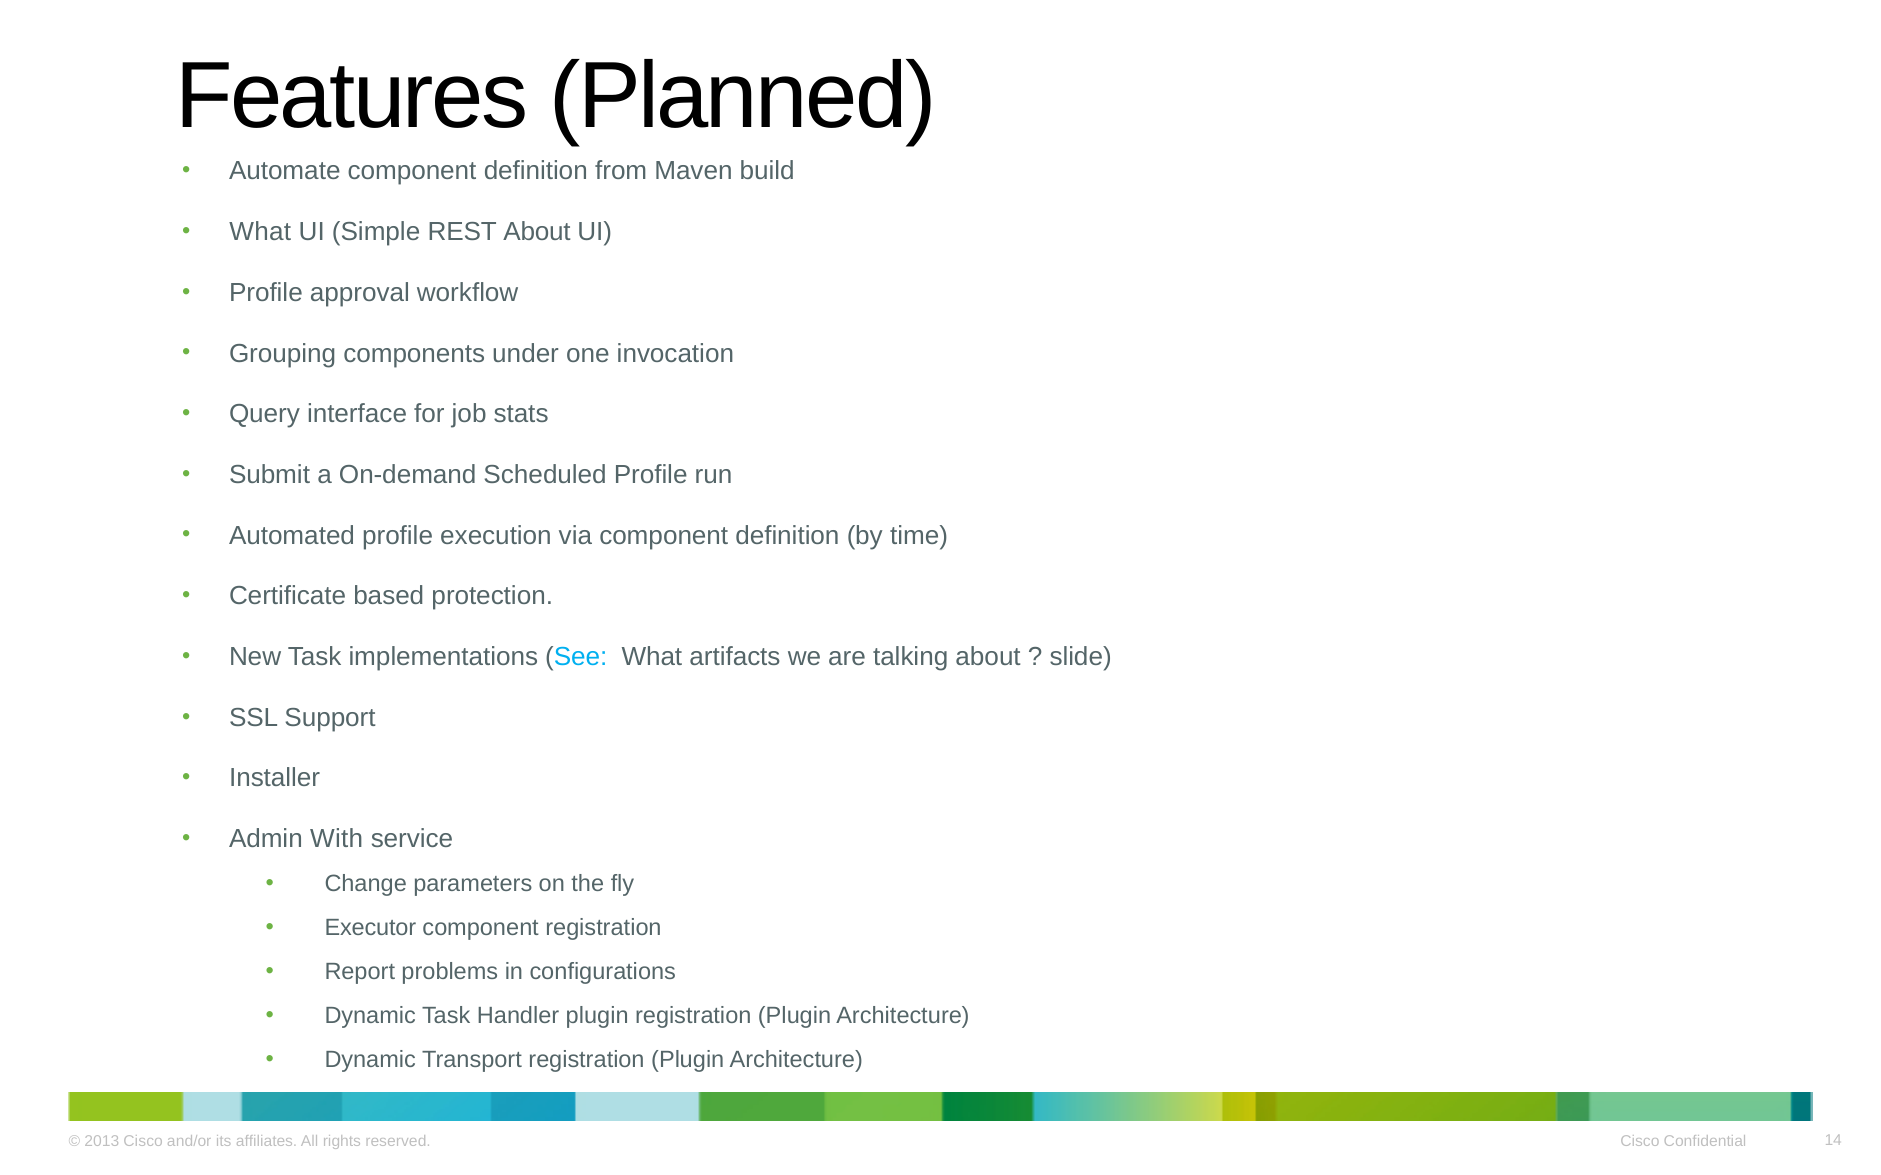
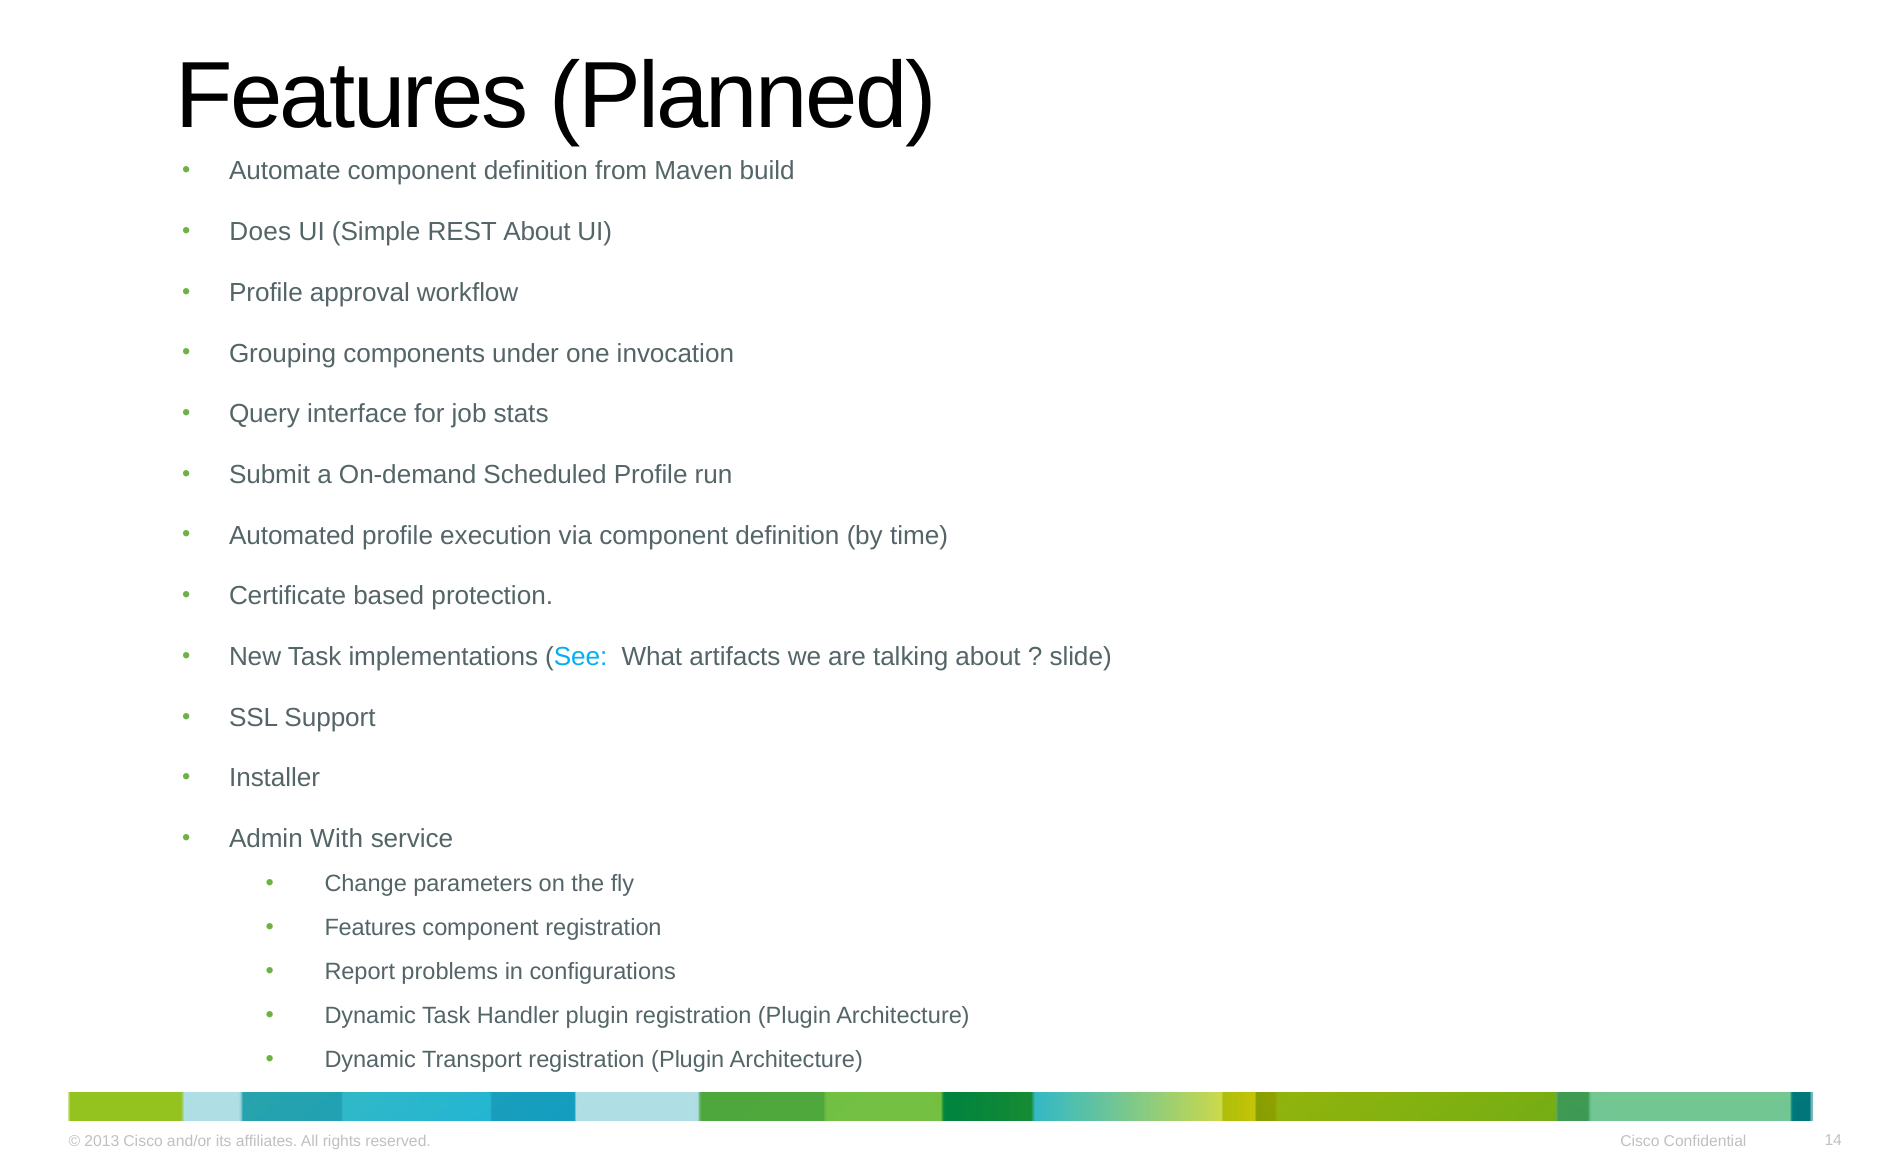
What: What -> Does (260, 232)
Executor: Executor -> Features (370, 929)
